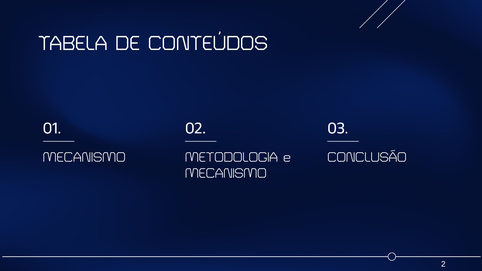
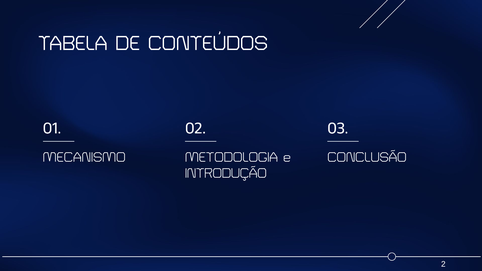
MECANISMO: MECANISMO -> INTRODUÇÃO (226, 174)
